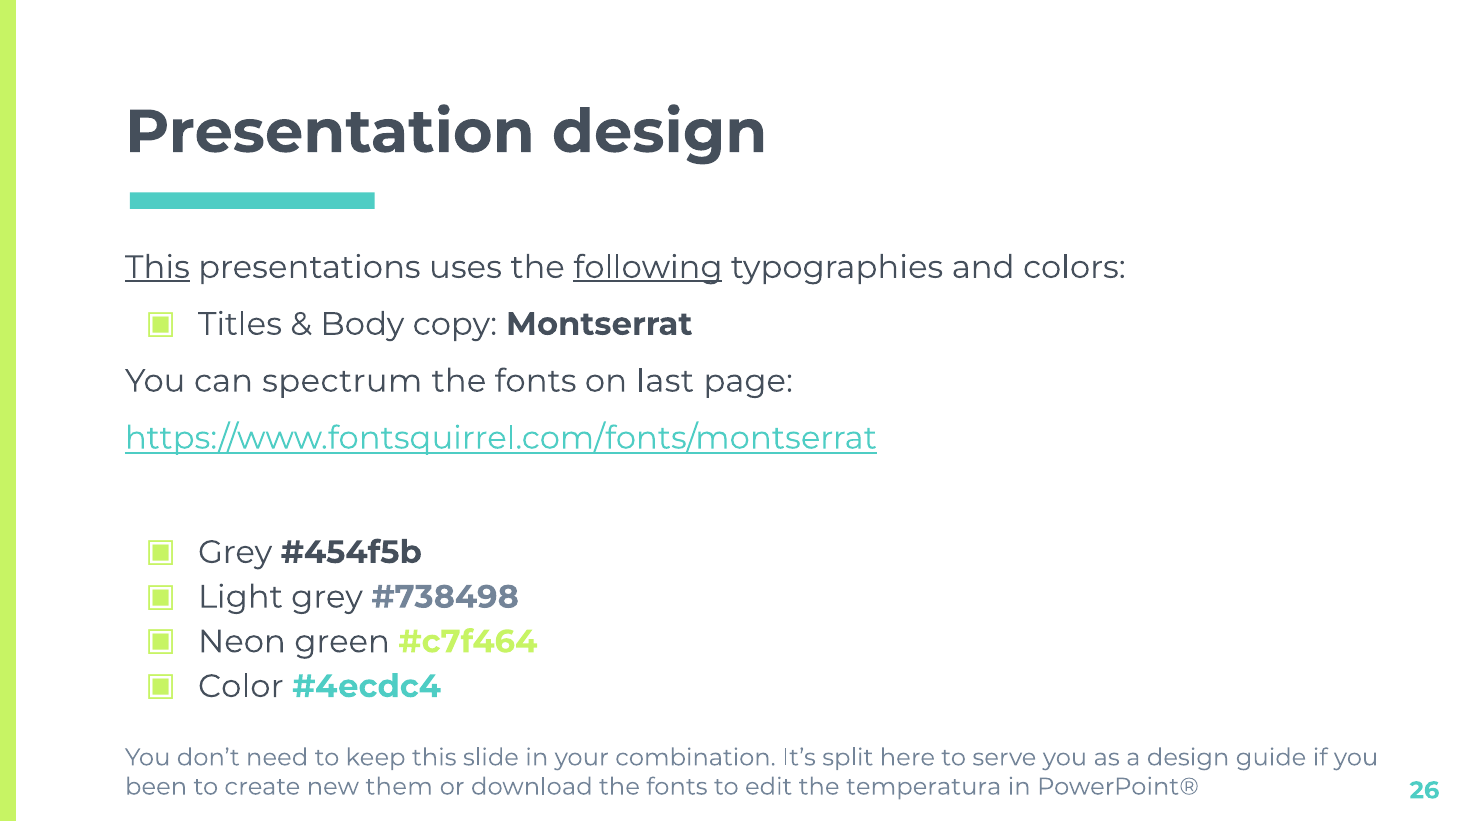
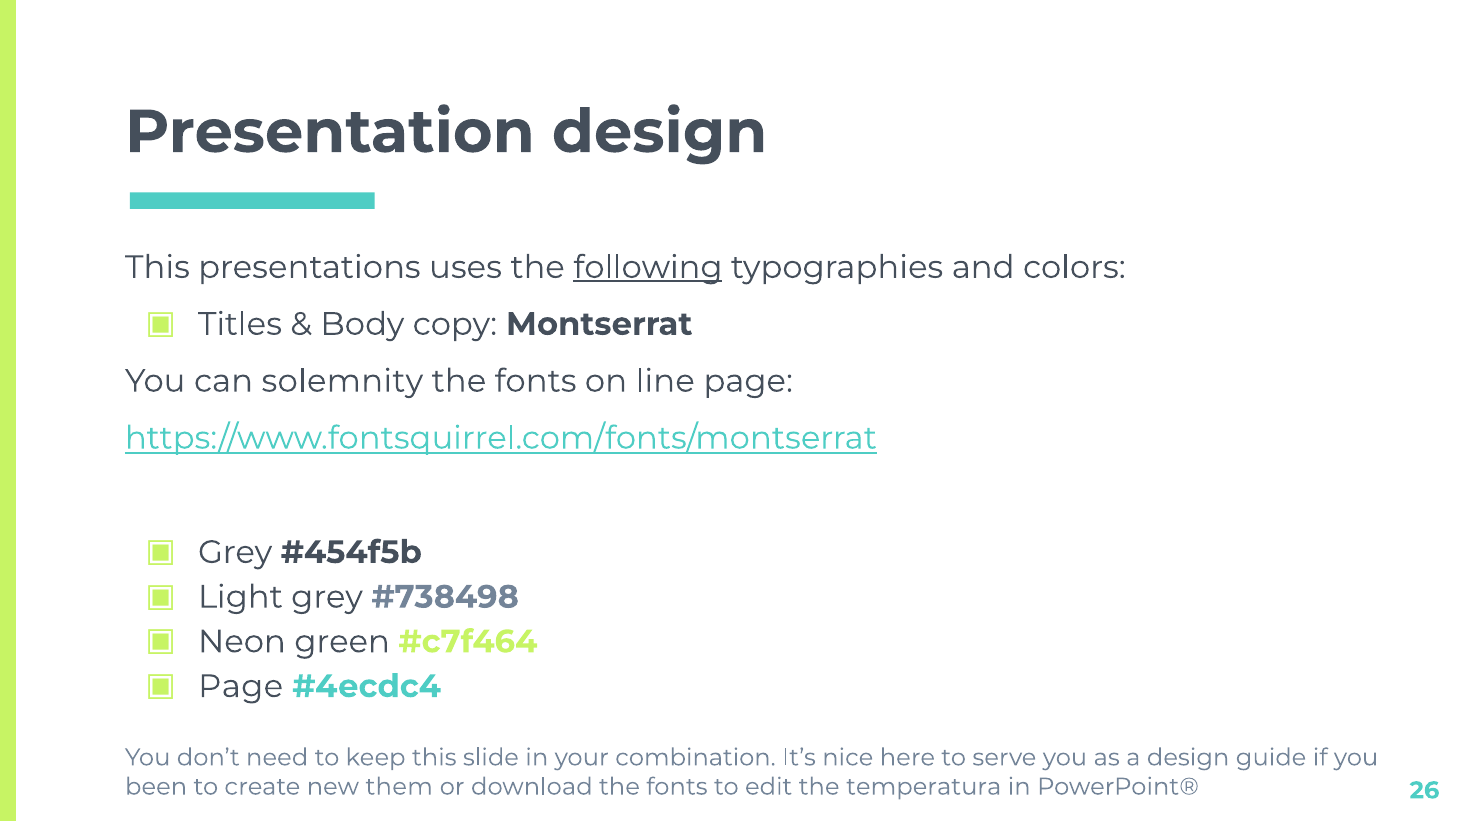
This underline: present -> none (157, 267)
spectrum: spectrum -> solemnity (342, 381)
last: last -> line (665, 381)
Color: Color -> Page (241, 687)
split: split -> nice (848, 758)
